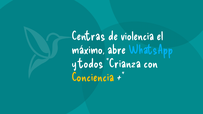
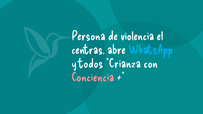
Centras: Centras -> Persona (89, 36)
máximo: máximo -> centras (88, 50)
Conciencia colour: yellow -> pink (93, 77)
